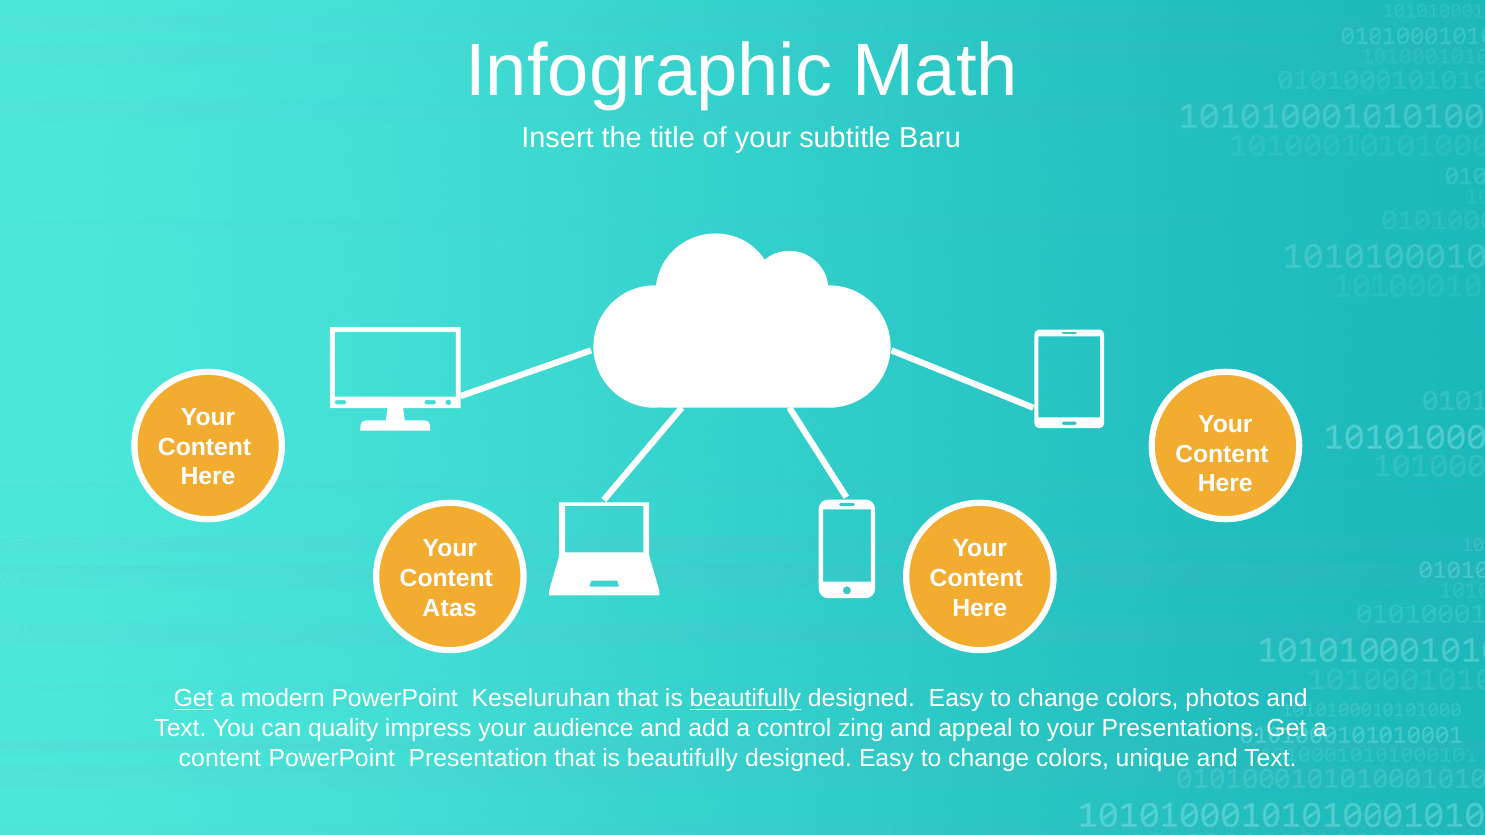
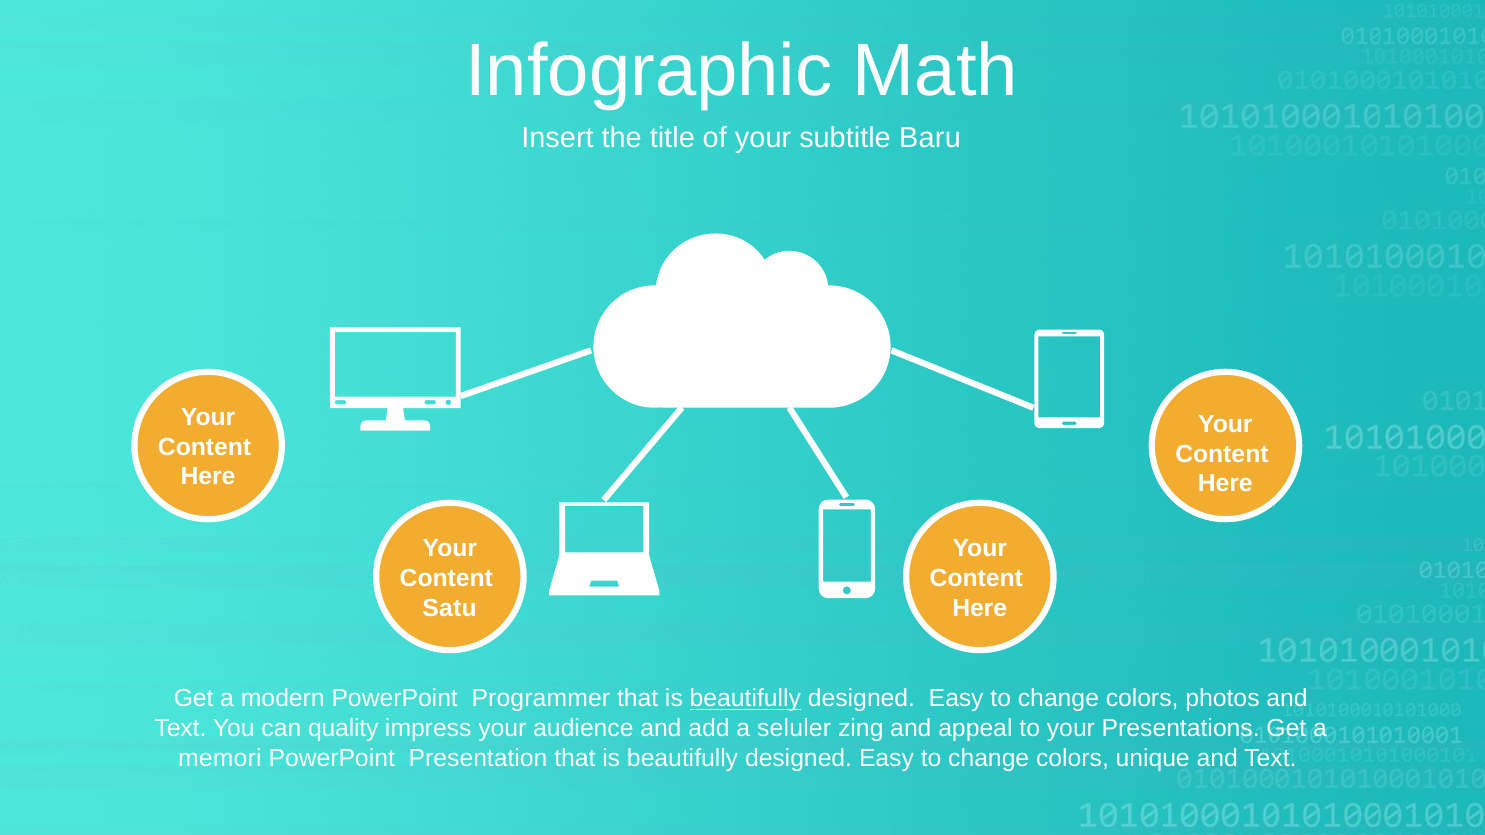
Atas: Atas -> Satu (450, 608)
Get underline: present -> none (194, 699)
Keseluruhan: Keseluruhan -> Programmer (541, 699)
control: control -> seluler (794, 729)
content: content -> memori (220, 758)
